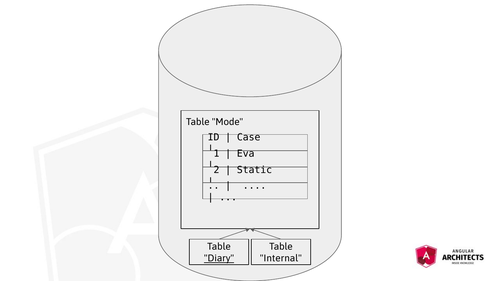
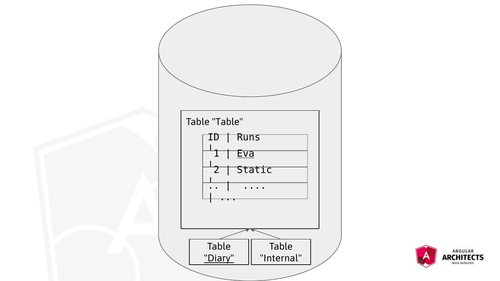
Table Mode: Mode -> Table (227, 122)
Case: Case -> Runs (249, 138)
Eva underline: none -> present (246, 154)
